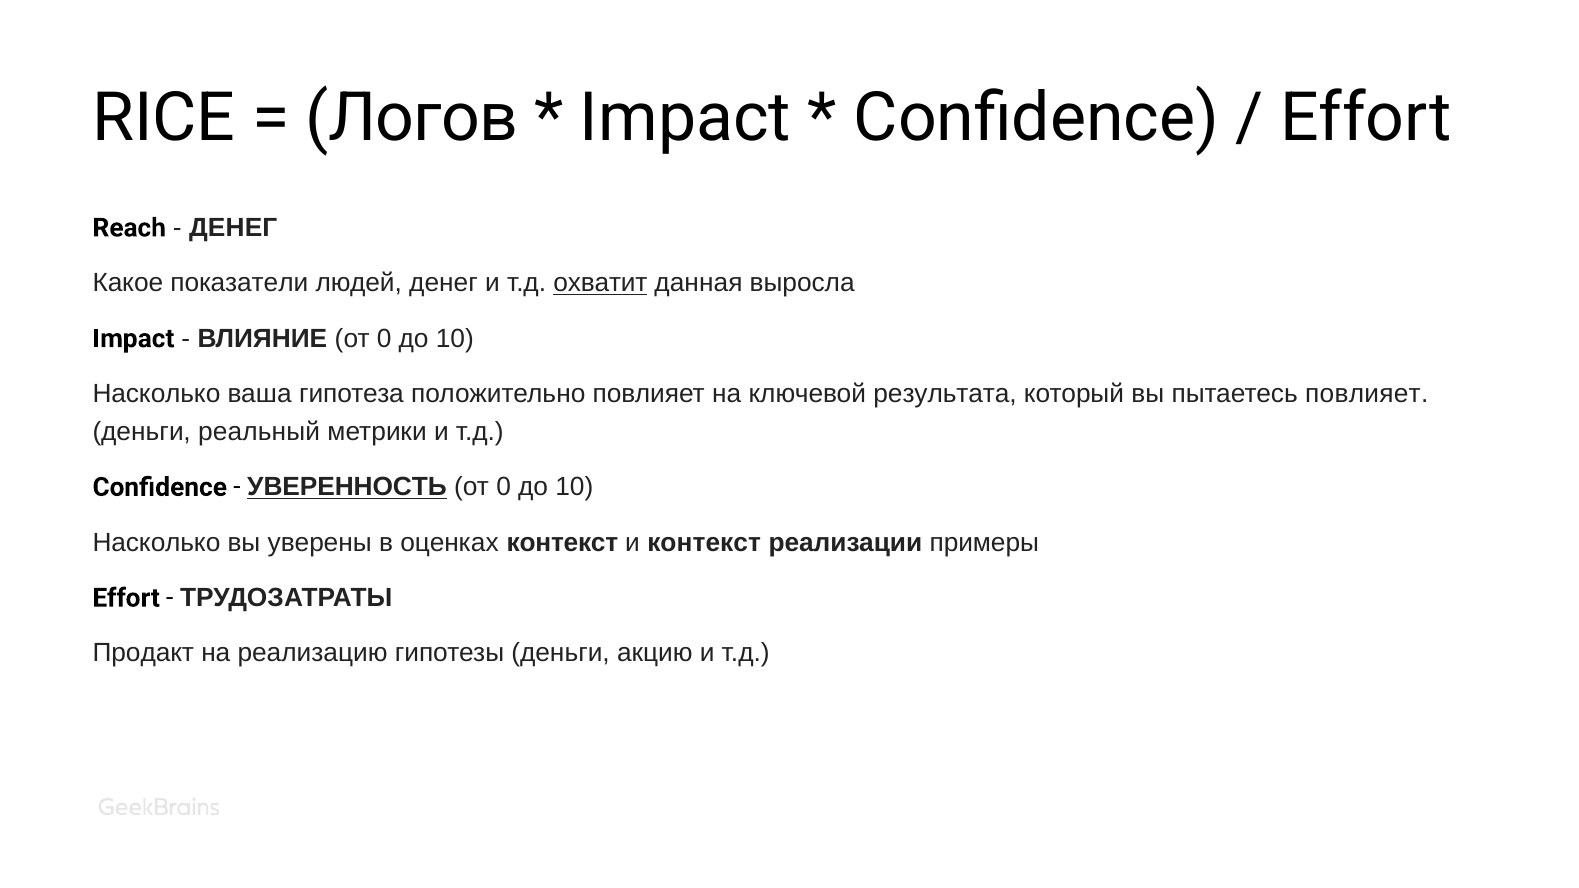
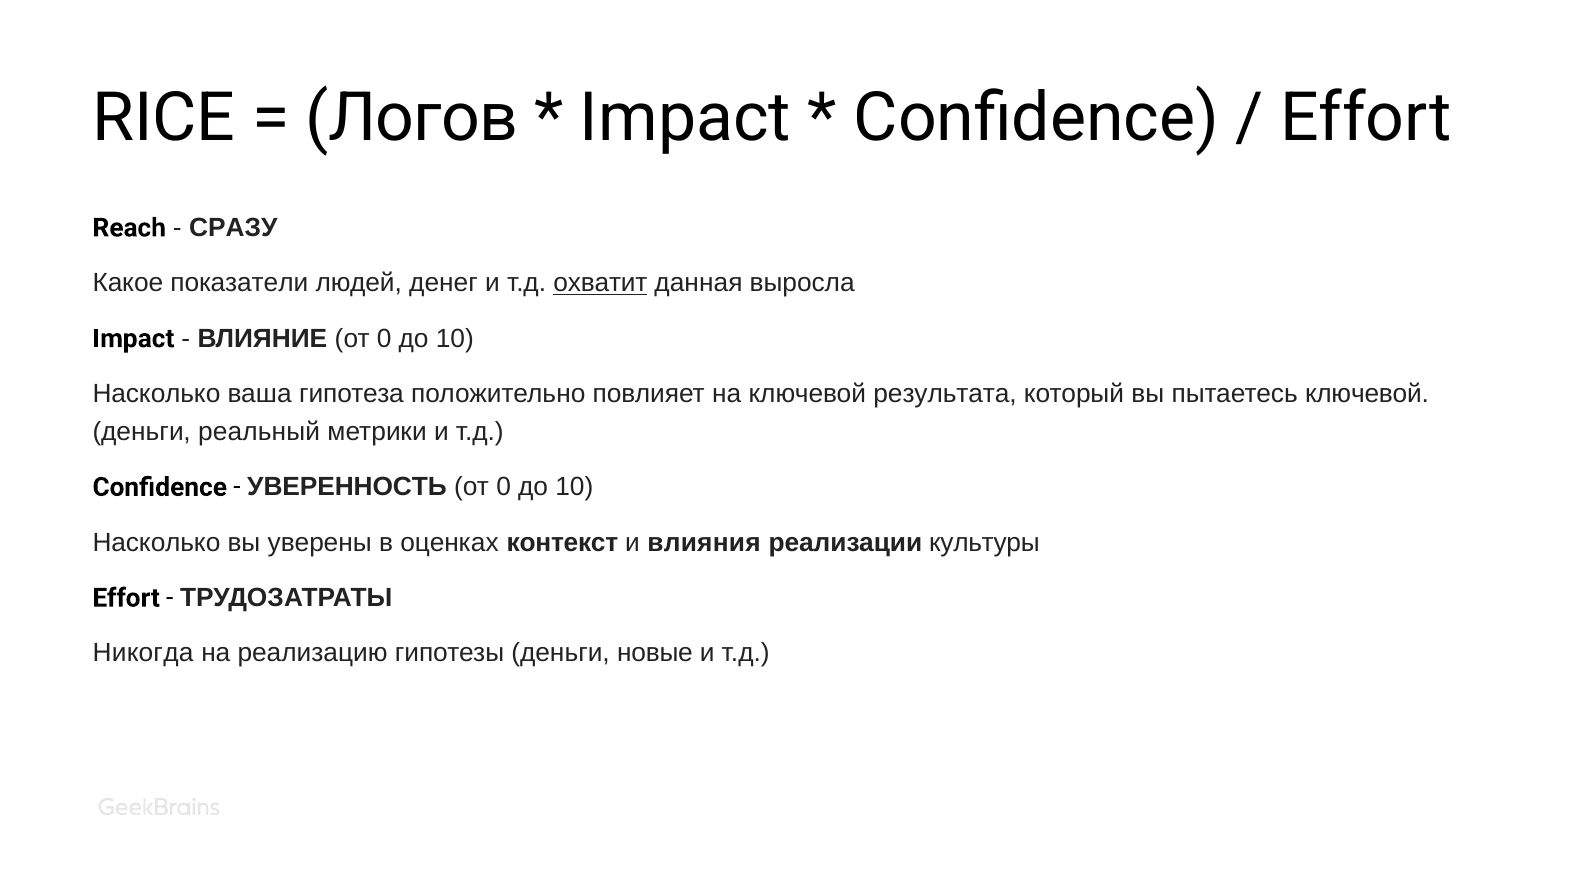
ДЕНЕГ: ДЕНЕГ -> СРАЗУ (233, 228)
пытаетесь повлияет: повлияет -> ключевой (1367, 394)
УВЕРЕННОСТЬ underline: present -> none (347, 487)
и контекст: контекст -> влияния (704, 543)
примеры: примеры -> культуры (984, 543)
Продакт: Продакт -> Никогда (143, 653)
акцию: акцию -> новые (655, 653)
